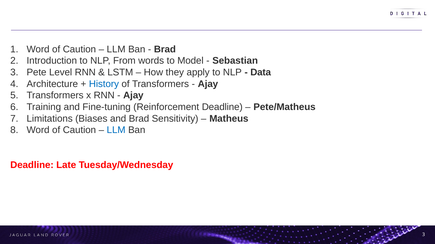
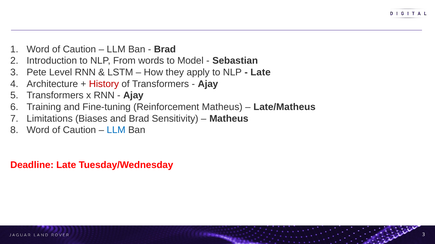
Data: Data -> Late (261, 73)
History colour: blue -> red (104, 84)
Reinforcement Deadline: Deadline -> Matheus (222, 107)
Pete/Matheus: Pete/Matheus -> Late/Matheus (285, 107)
